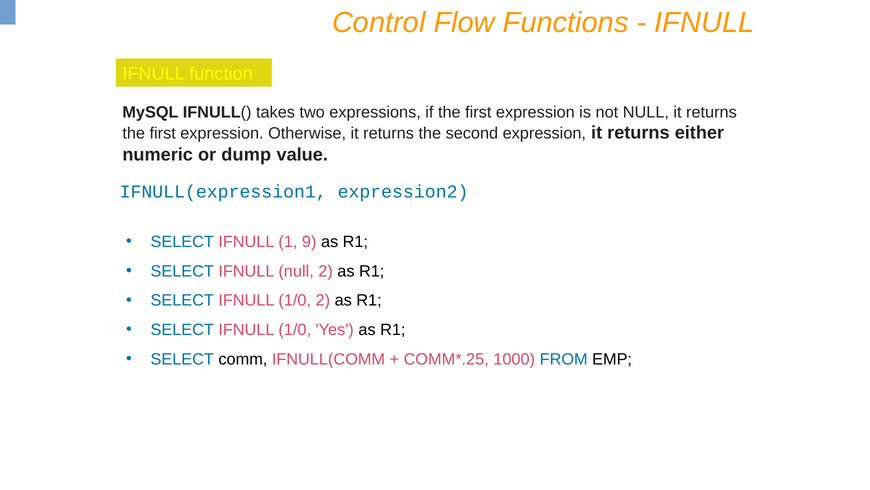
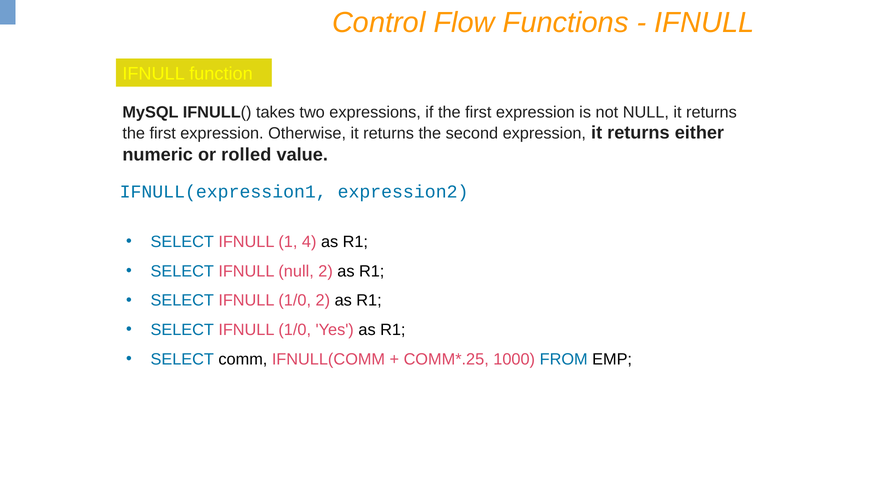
dump: dump -> rolled (246, 155)
9: 9 -> 4 (309, 241)
